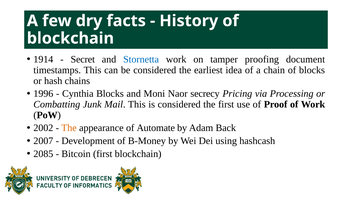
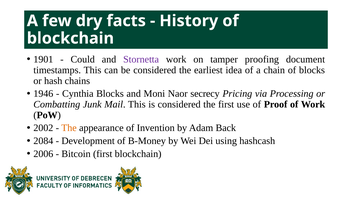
1914: 1914 -> 1901 (43, 59)
Secret: Secret -> Could (83, 59)
Stornetta colour: blue -> purple (141, 59)
1996: 1996 -> 1946 (43, 94)
Automate: Automate -> Invention (156, 128)
2007: 2007 -> 2084 (43, 141)
2085: 2085 -> 2006 (43, 154)
